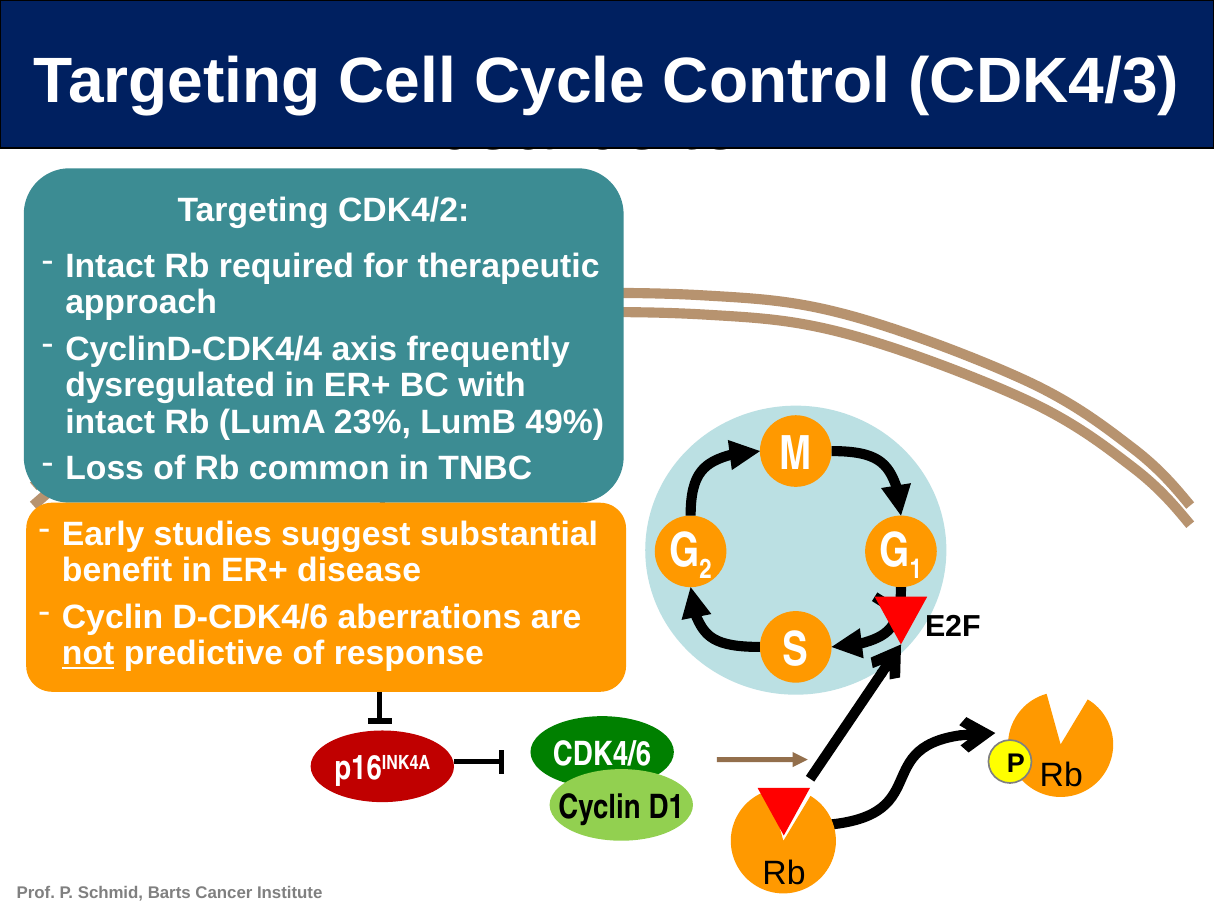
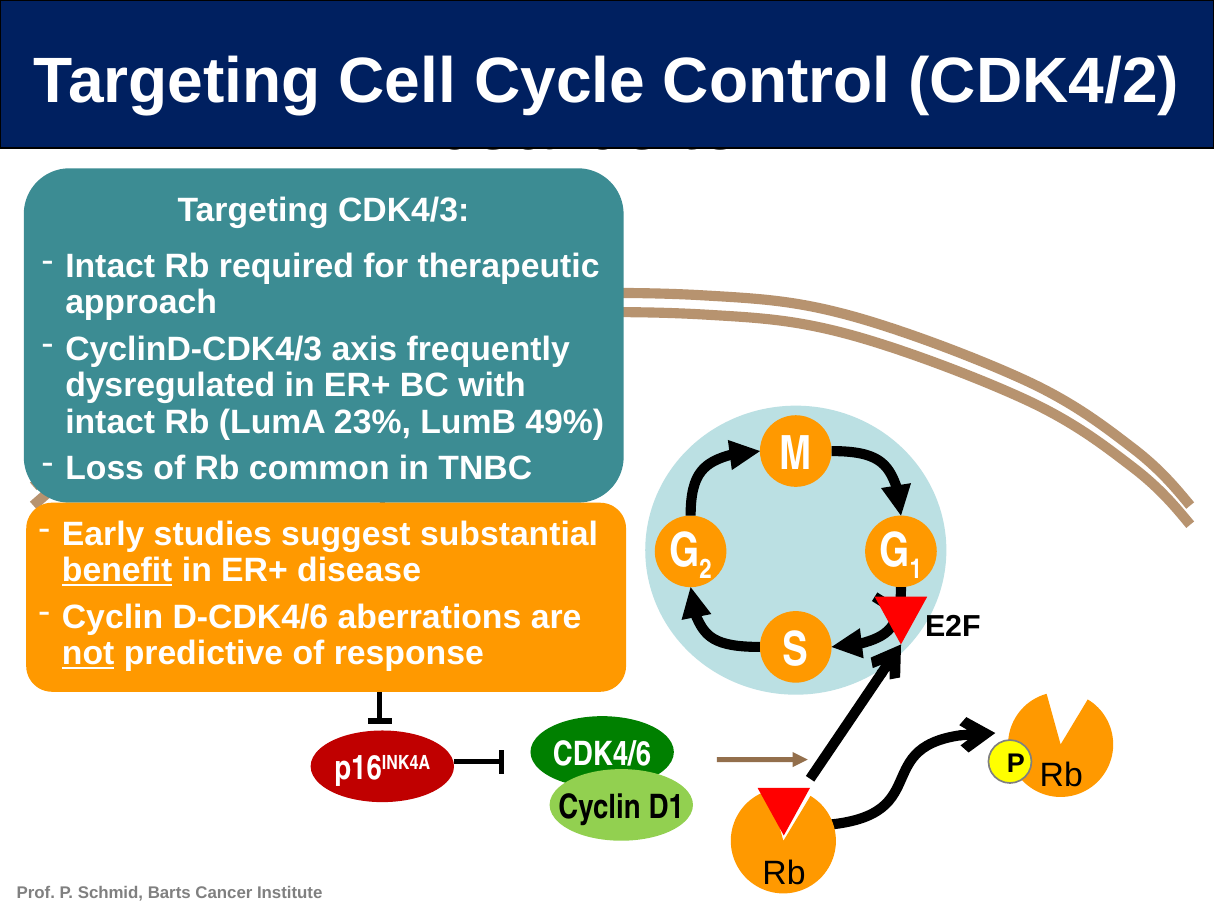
CDK4/3: CDK4/3 -> CDK4/2 (1044, 81)
CDK4/2: CDK4/2 -> CDK4/3 (404, 210)
CyclinD-CDK4/4: CyclinD-CDK4/4 -> CyclinD-CDK4/3 (194, 350)
benefit underline: none -> present (117, 571)
